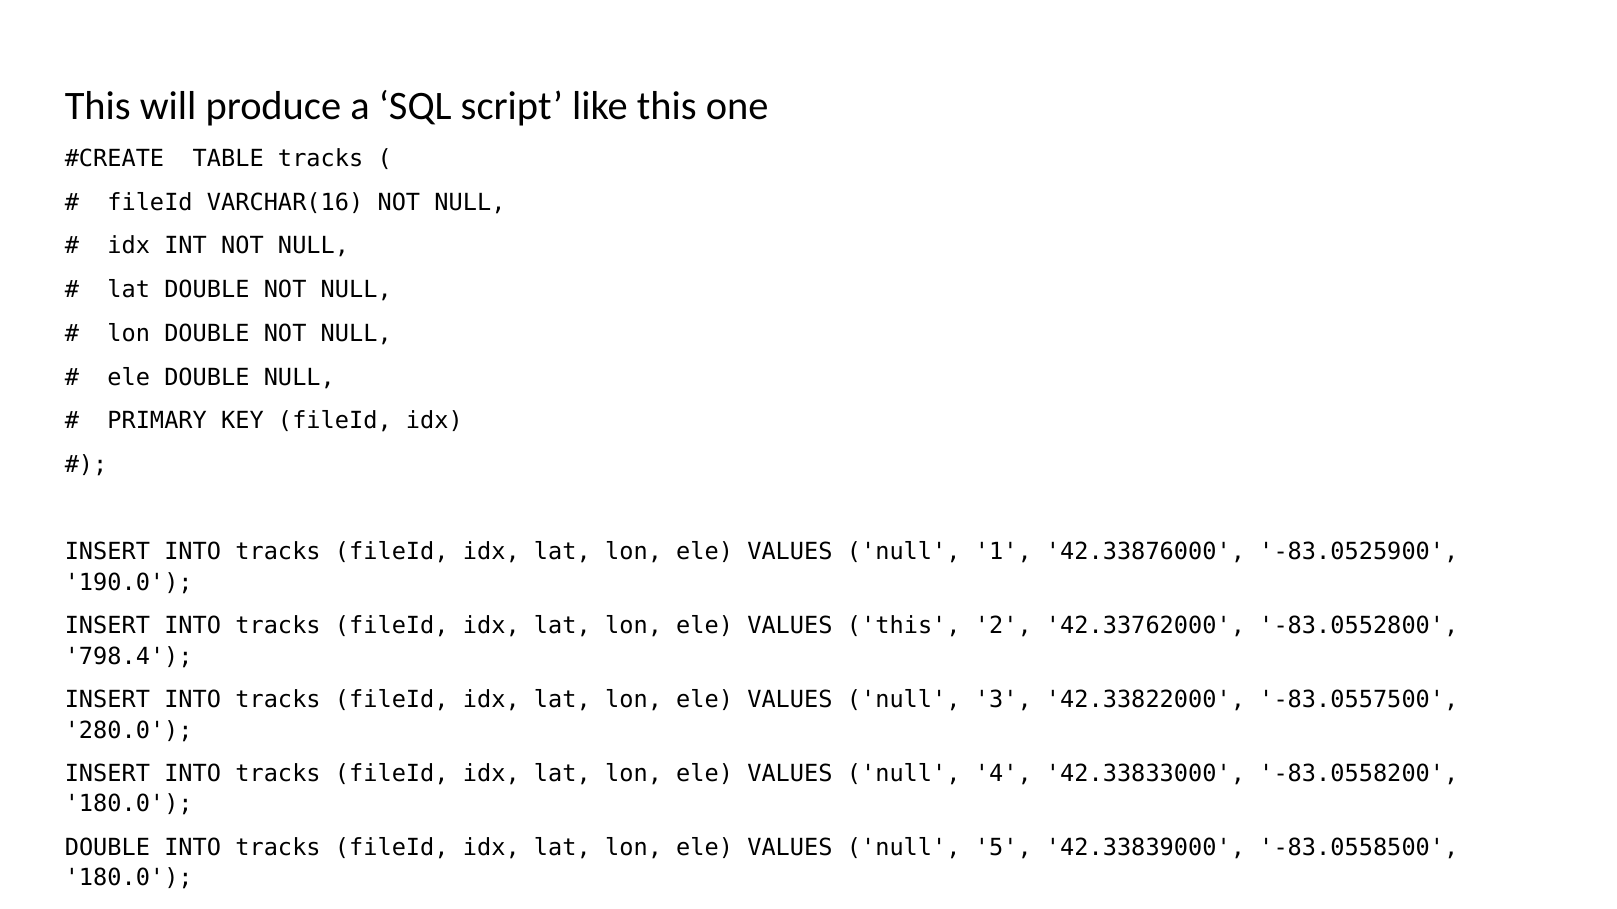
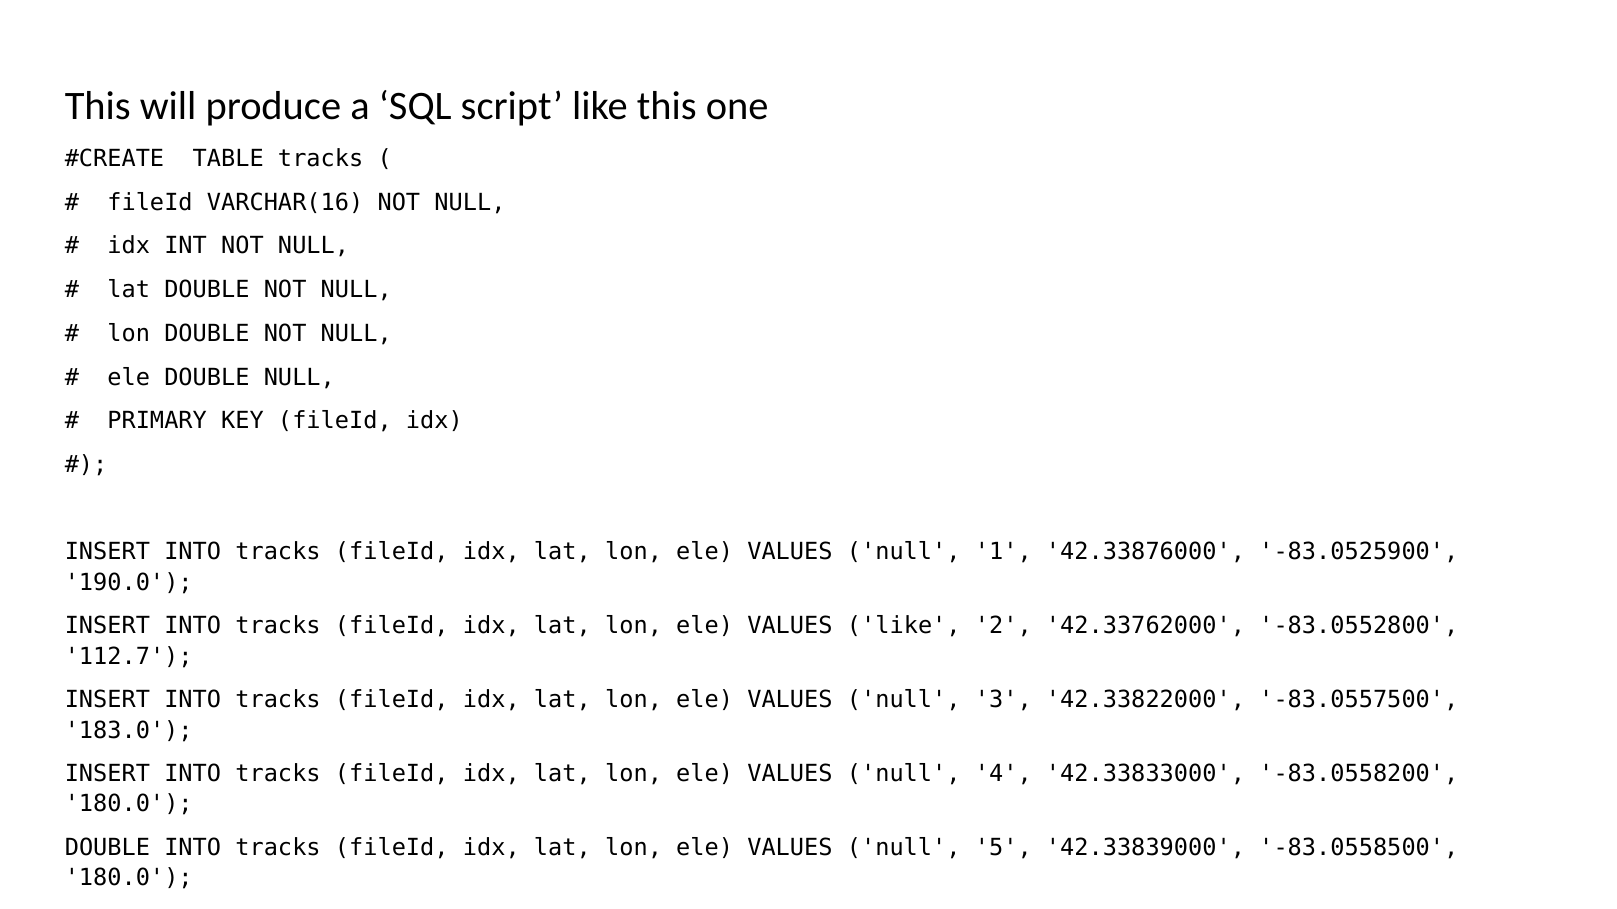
VALUES this: this -> like (904, 626)
798.4: 798.4 -> 112.7 (129, 657)
280.0: 280.0 -> 183.0 (129, 731)
